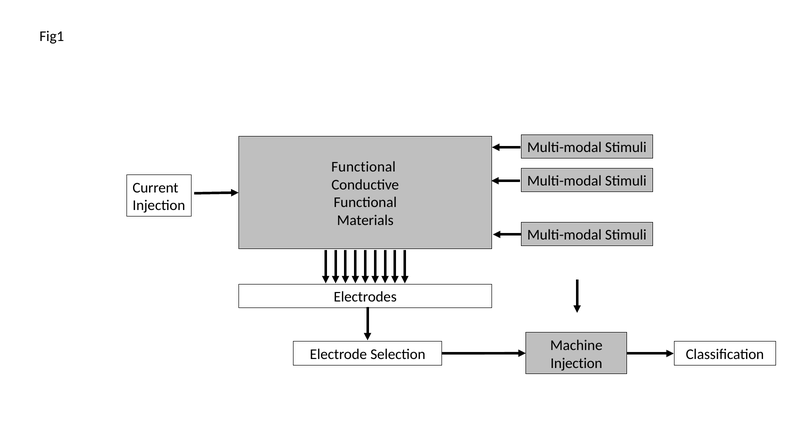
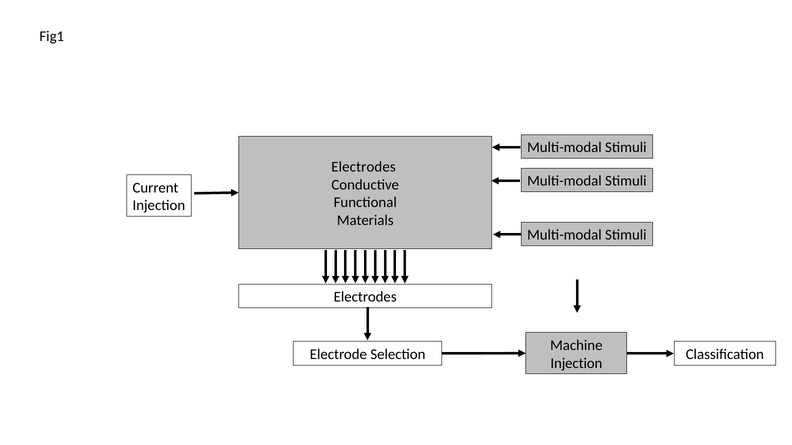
Functional: Functional -> Electrodes (364, 167)
